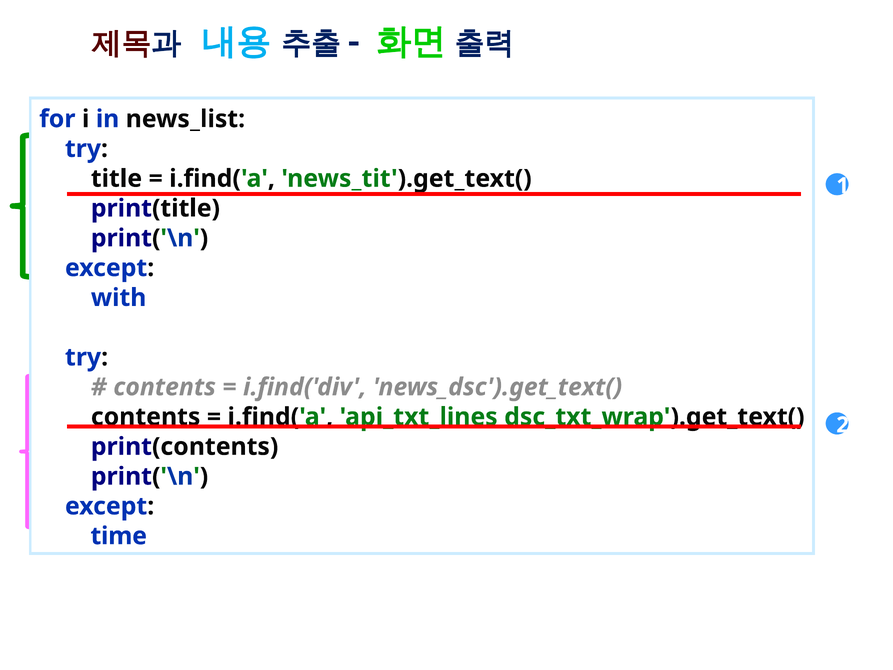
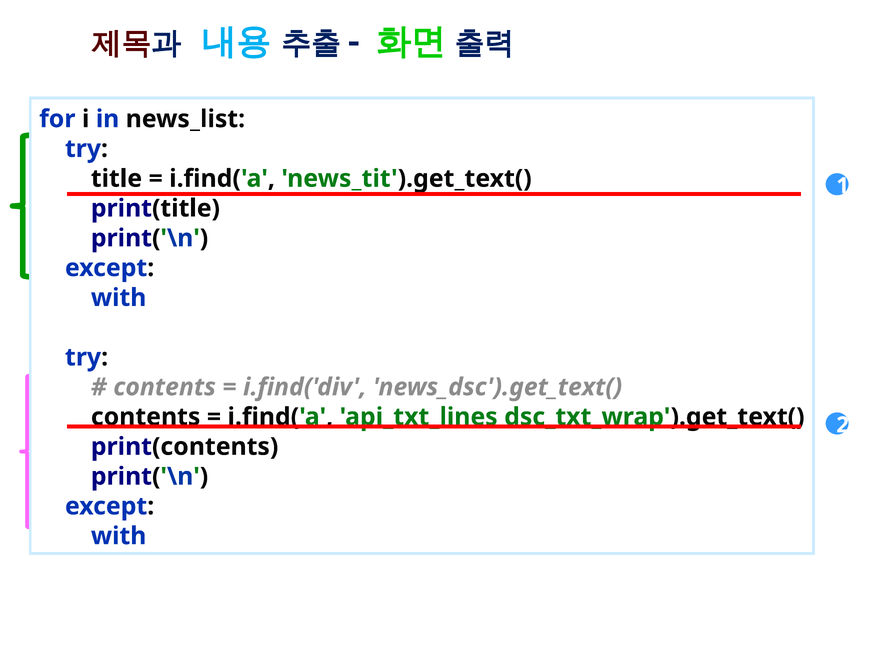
time: time -> with (119, 536)
